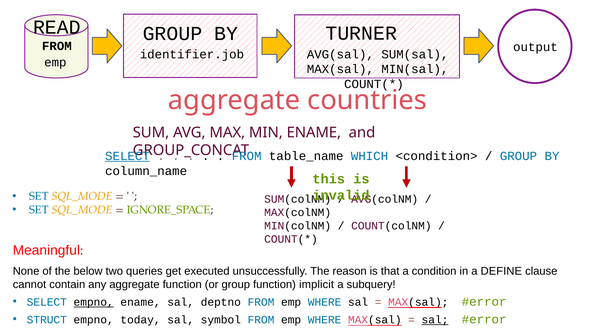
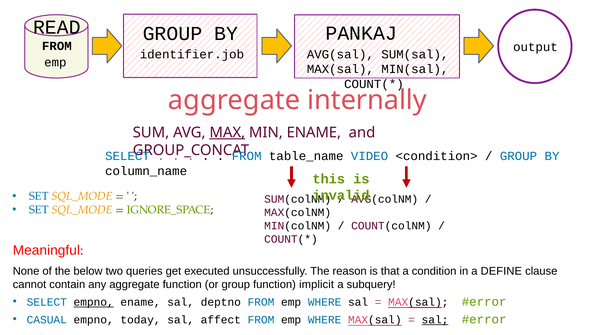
TURNER: TURNER -> PANKAJ (361, 33)
countries: countries -> internally (367, 100)
MAX underline: none -> present (227, 132)
SELECT underline: present -> none (127, 156)
WHICH: WHICH -> VIDEO (370, 156)
STRUCT: STRUCT -> CASUAL (47, 320)
symbol: symbol -> affect (221, 320)
